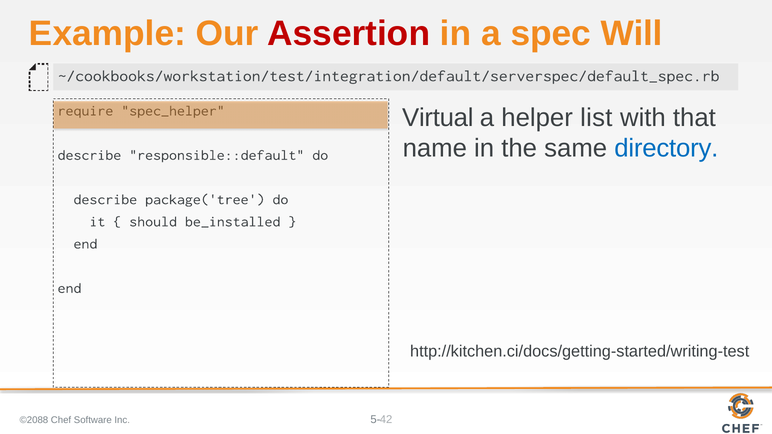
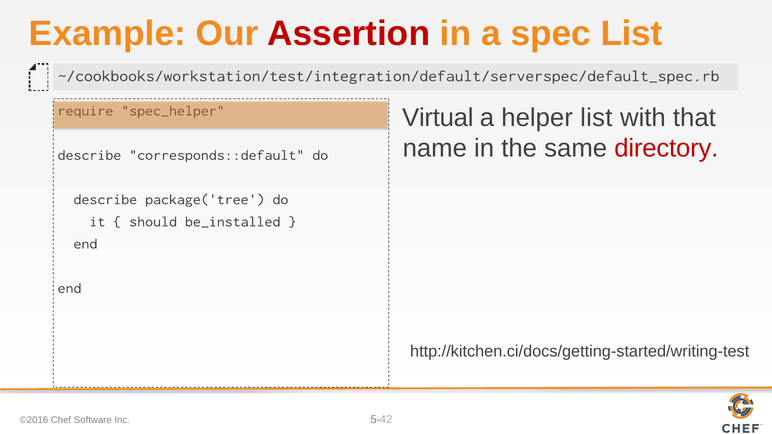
spec Will: Will -> List (631, 33)
directory colour: blue -> red (666, 148)
responsible::default: responsible::default -> corresponds::default (217, 155)
©2088: ©2088 -> ©2016 (34, 420)
